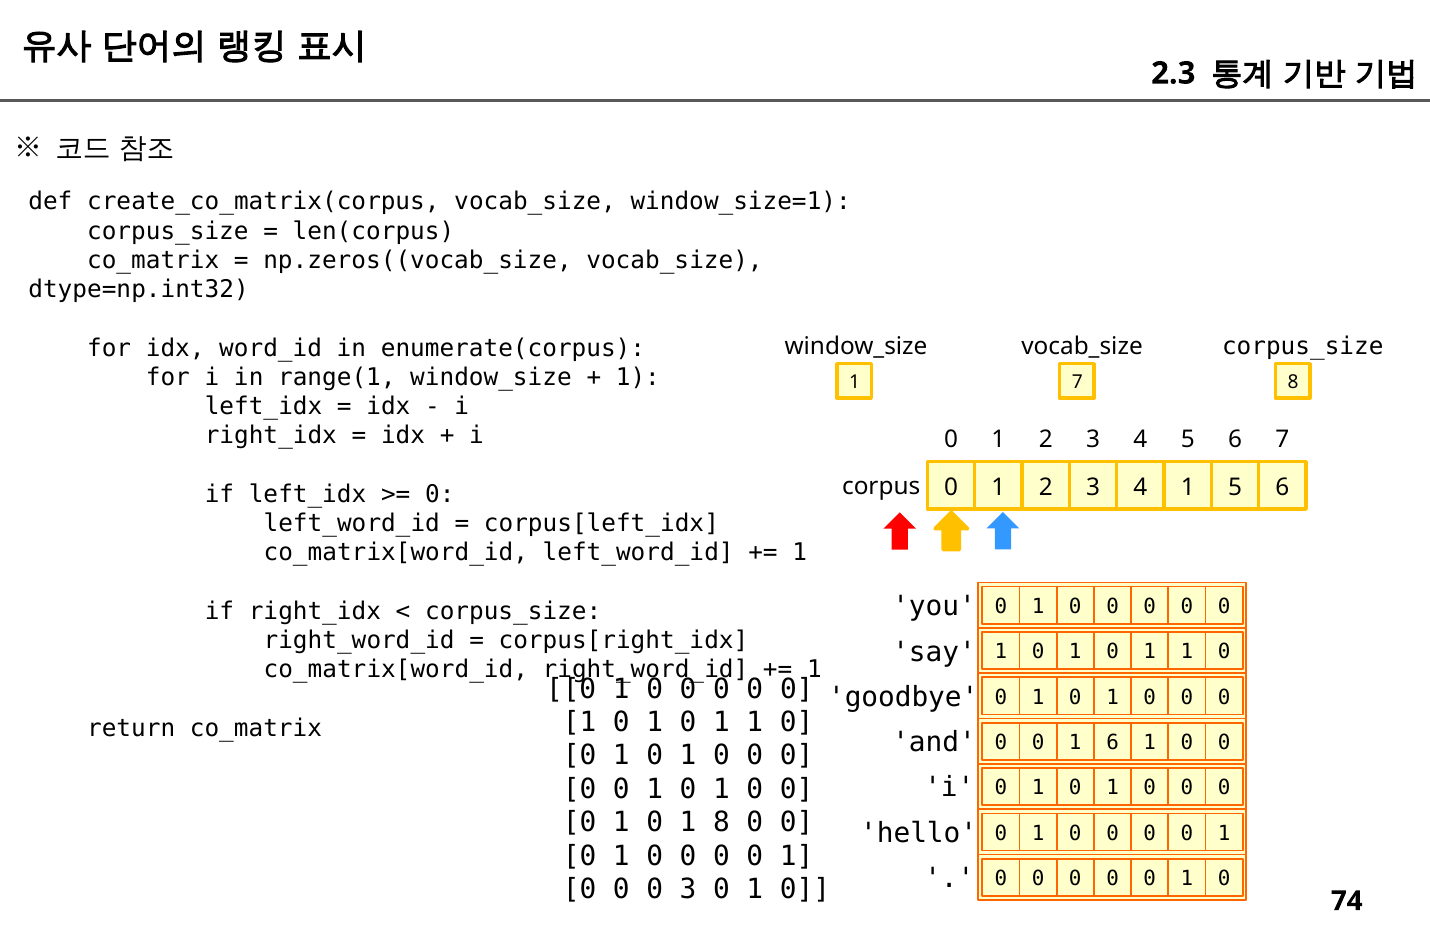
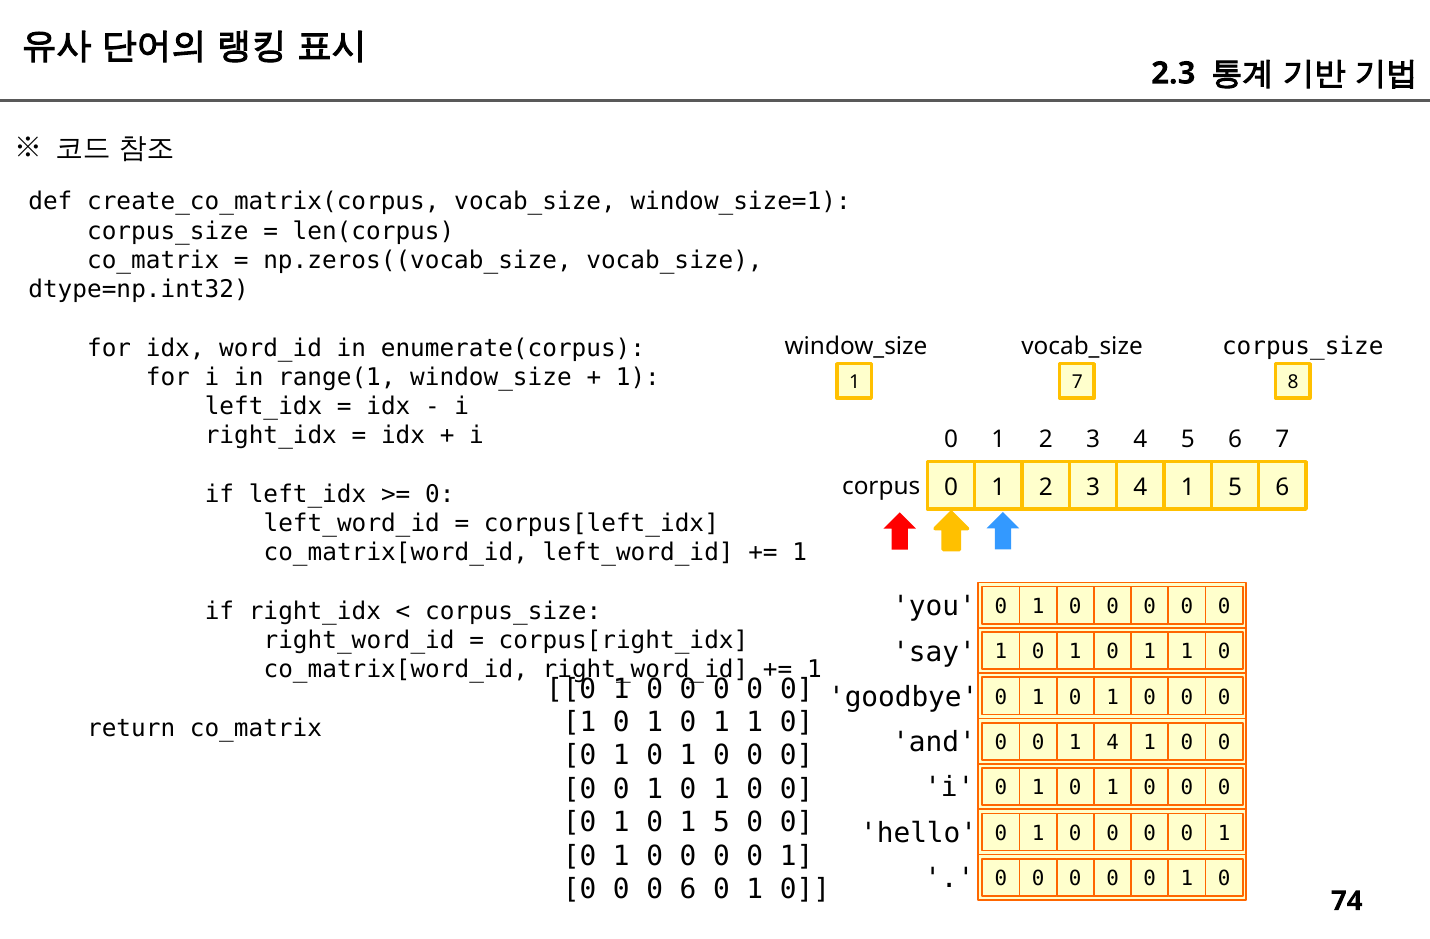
1 6: 6 -> 4 (1113, 743)
0 1 8: 8 -> 5 (721, 823)
0 3: 3 -> 6 (688, 890)
